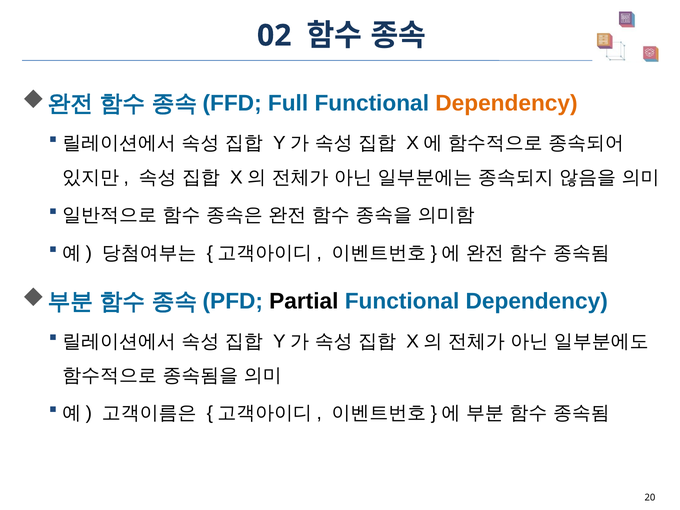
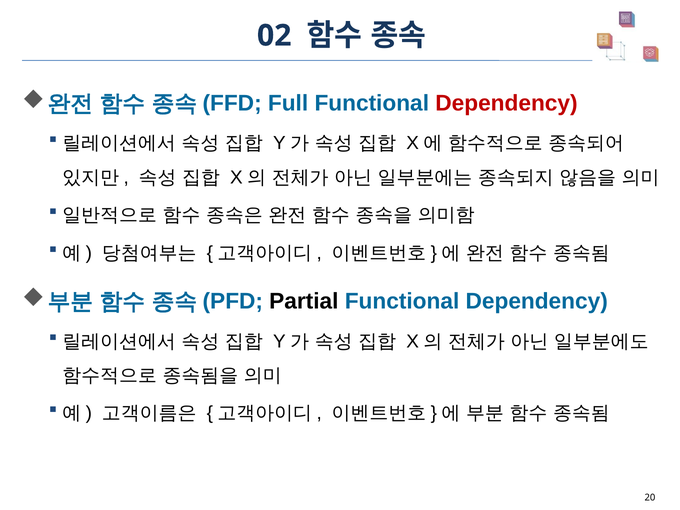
Dependency colour: orange -> red (506, 103)
